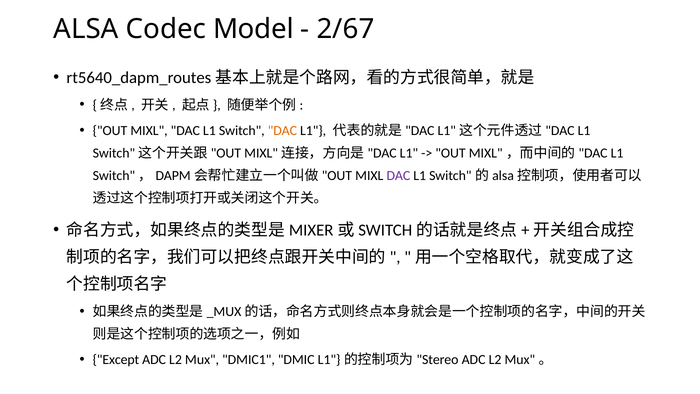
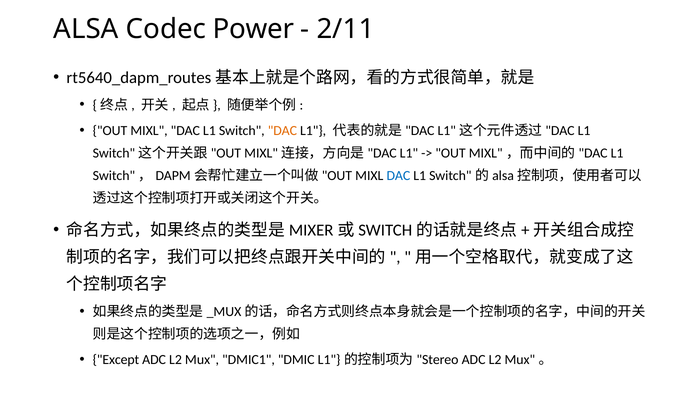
Model: Model -> Power (253, 29)
2/67: 2/67 -> 2/11 (345, 29)
DAC colour: purple -> blue (398, 175)
